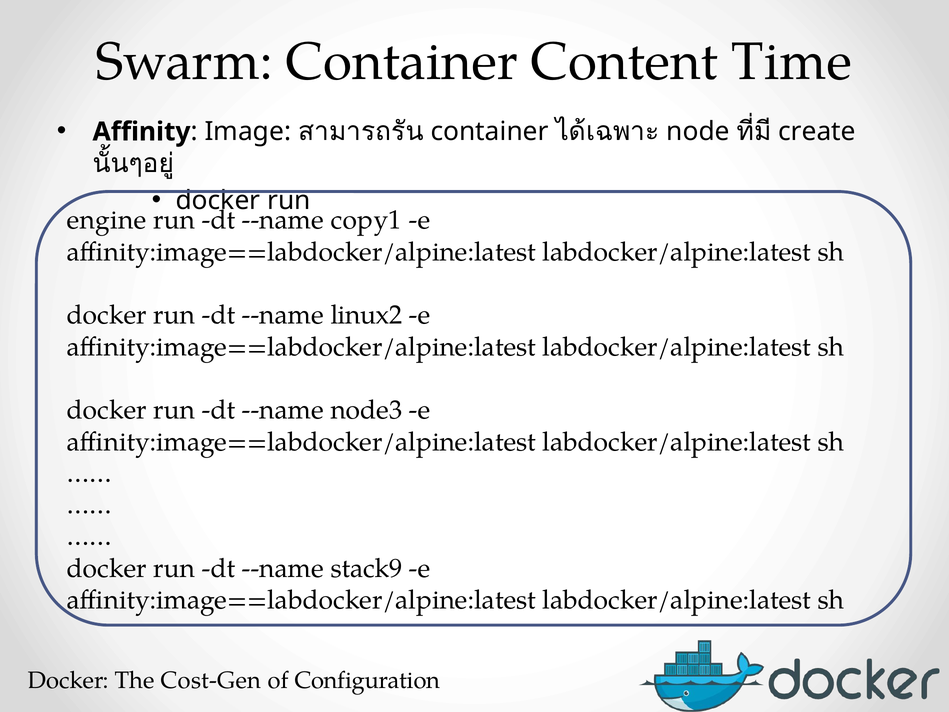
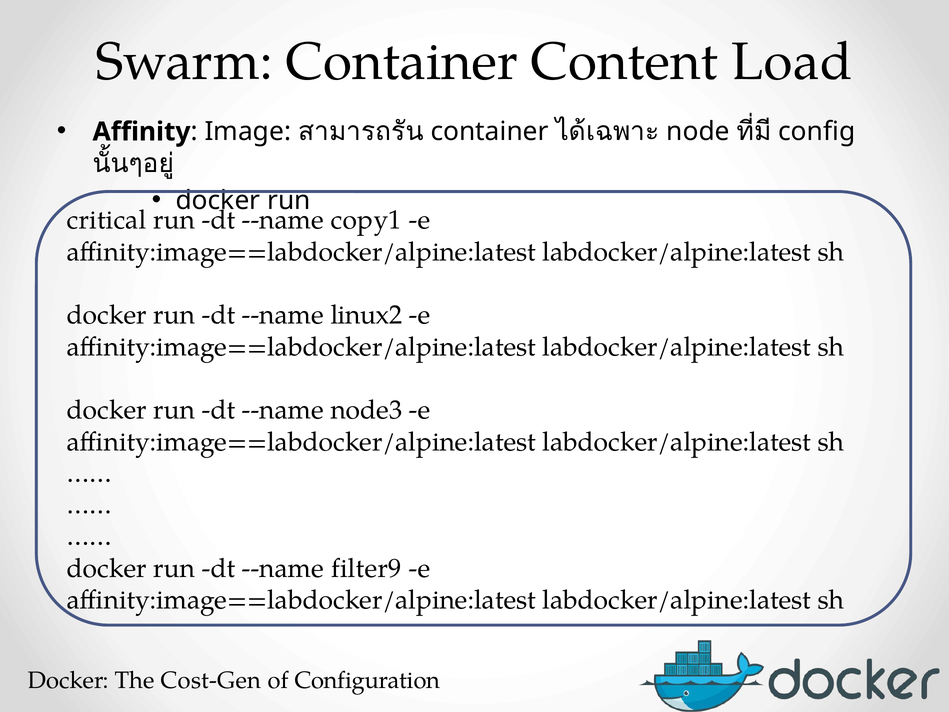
Time: Time -> Load (792, 62)
create: create -> config (817, 132)
engine: engine -> critical (107, 220)
stack9: stack9 -> filter9 (366, 568)
